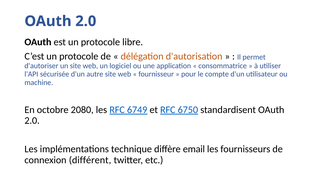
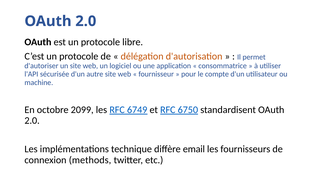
2080: 2080 -> 2099 (82, 110)
différent: différent -> methods (90, 160)
